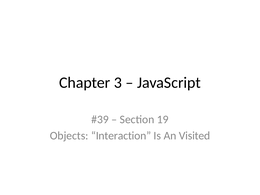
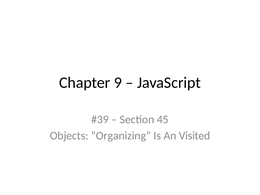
3: 3 -> 9 (118, 83)
19: 19 -> 45 (163, 120)
Interaction: Interaction -> Organizing (121, 136)
